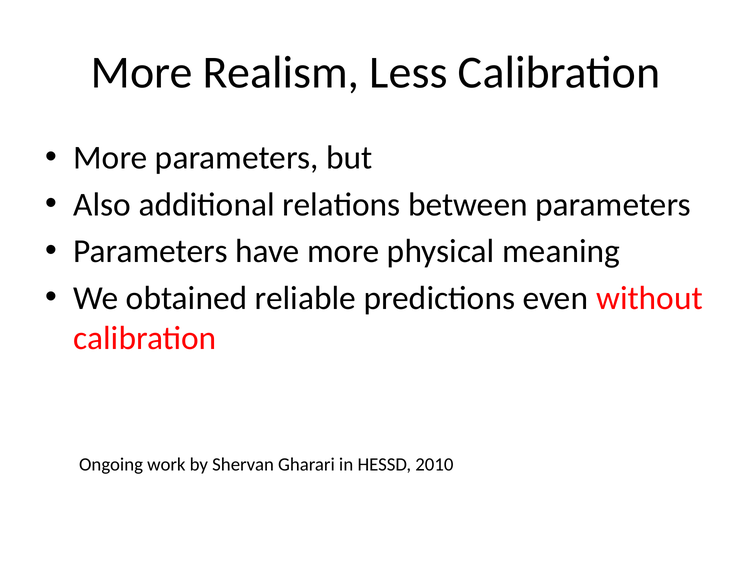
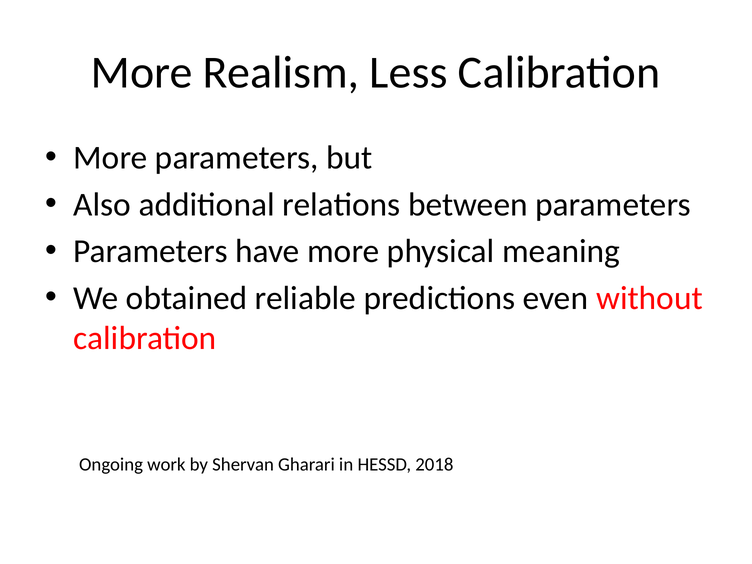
2010: 2010 -> 2018 (434, 464)
